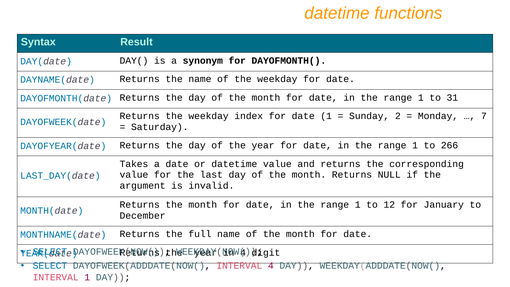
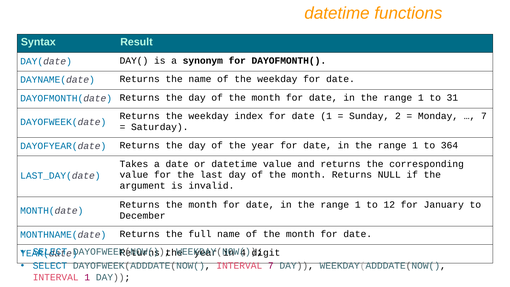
266: 266 -> 364 (450, 145)
INTERVAL 4: 4 -> 7 (271, 266)
